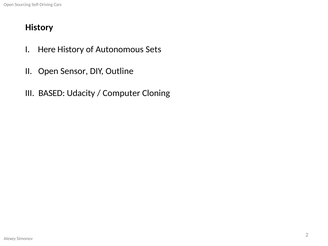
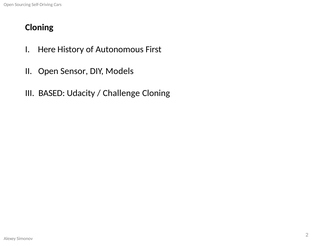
History: History -> Cloning (39, 27)
Sets: Sets -> First (154, 49)
Outline: Outline -> Models (120, 71)
Computer: Computer -> Challenge (121, 93)
